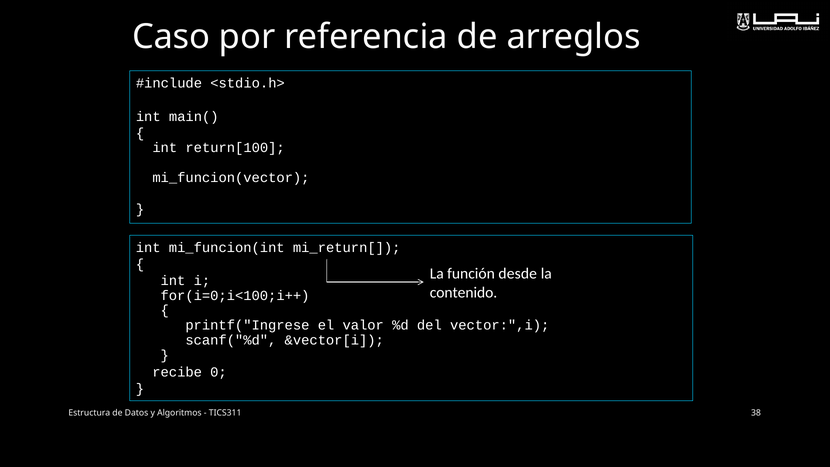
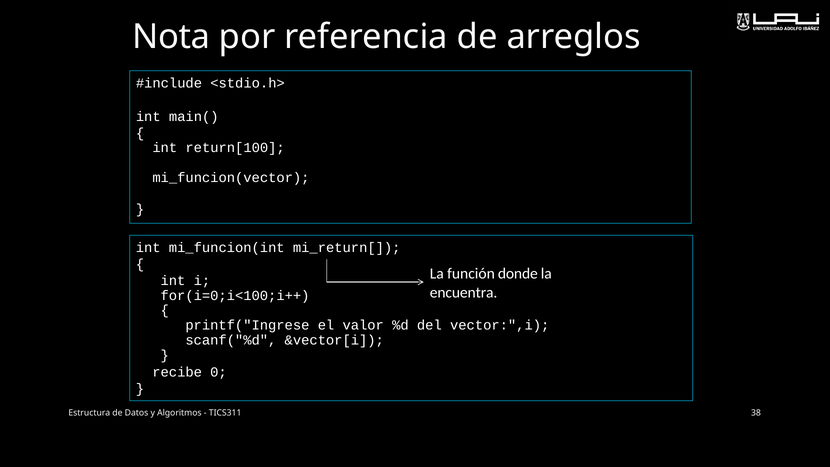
Caso: Caso -> Nota (171, 37)
desde: desde -> donde (518, 274)
contenido: contenido -> encuentra (464, 292)
